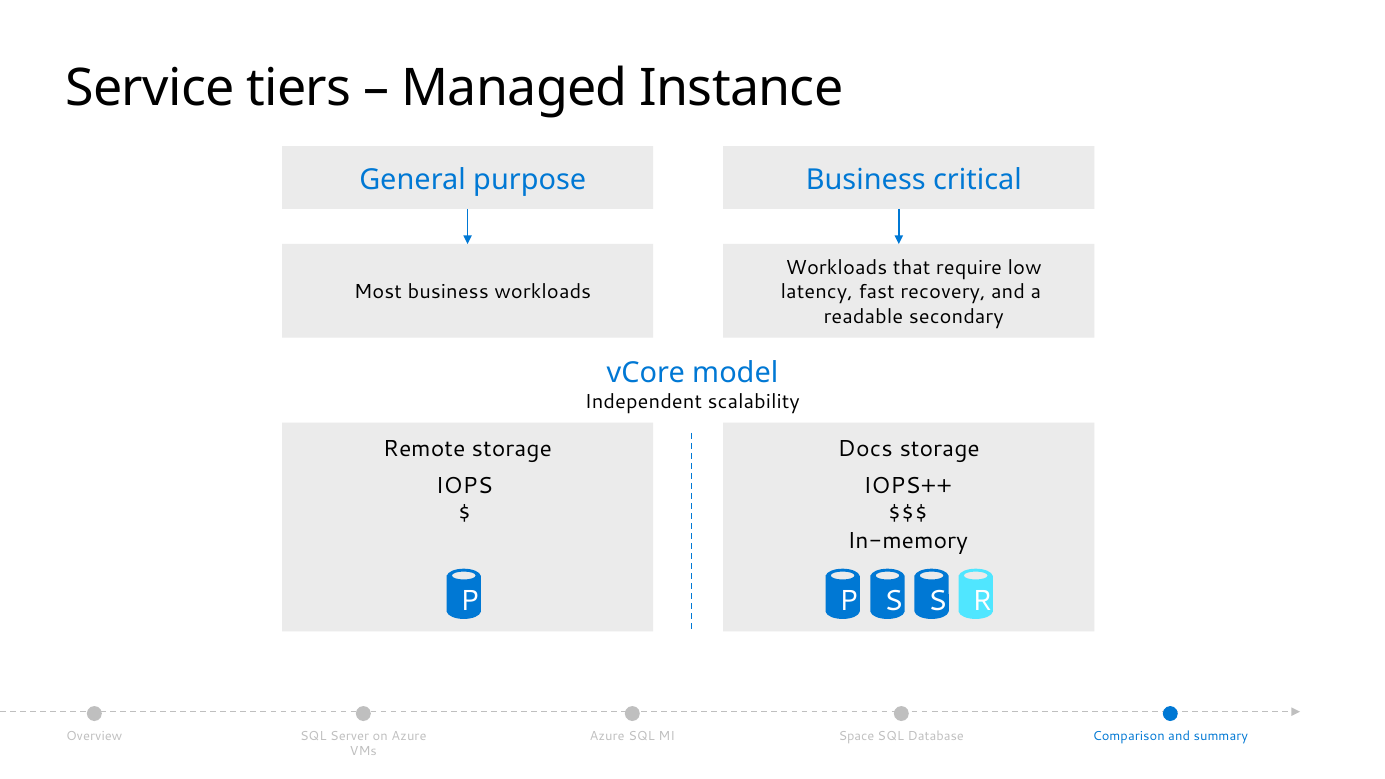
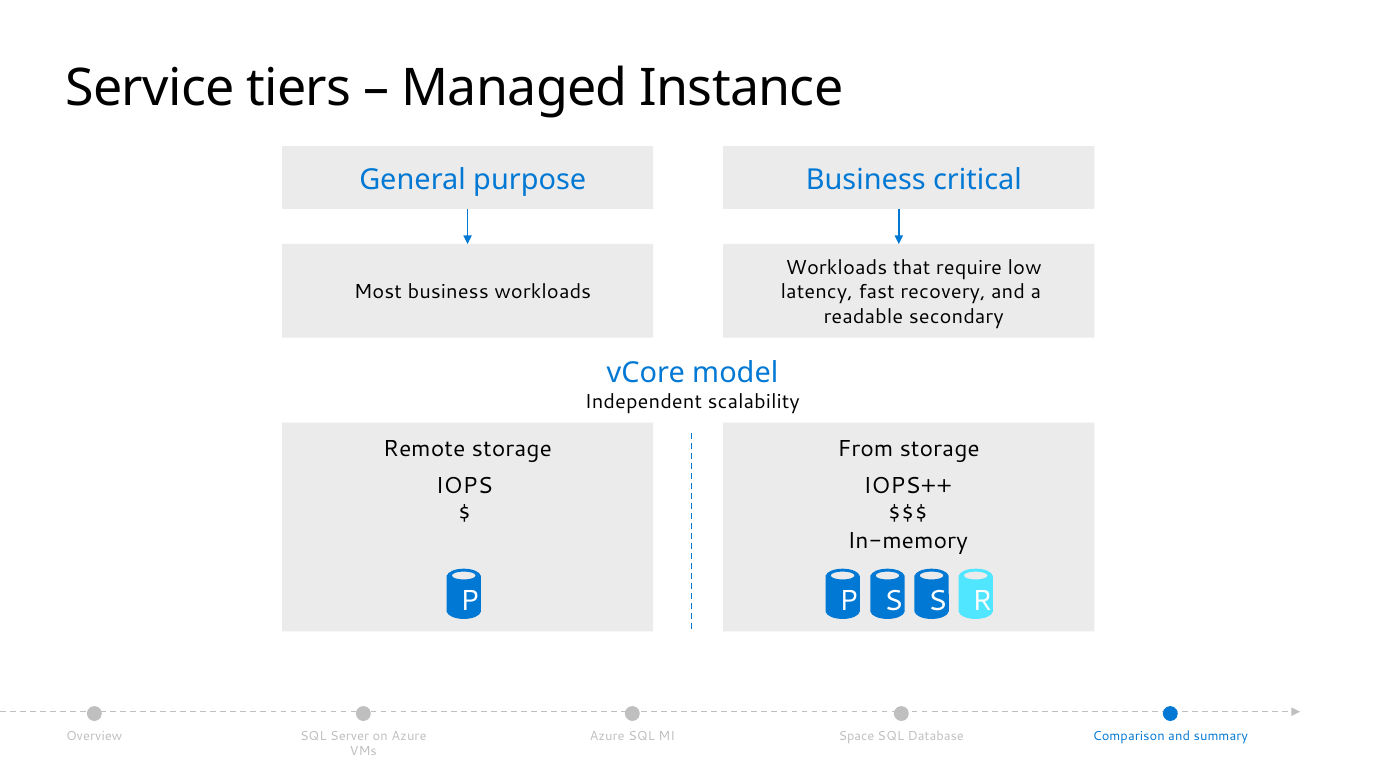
Docs: Docs -> From (865, 448)
